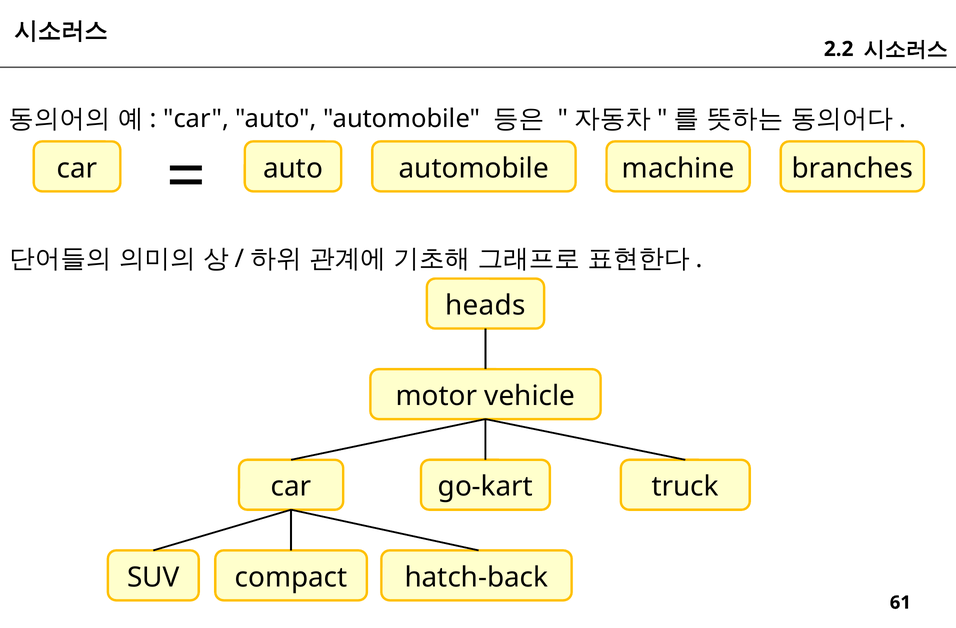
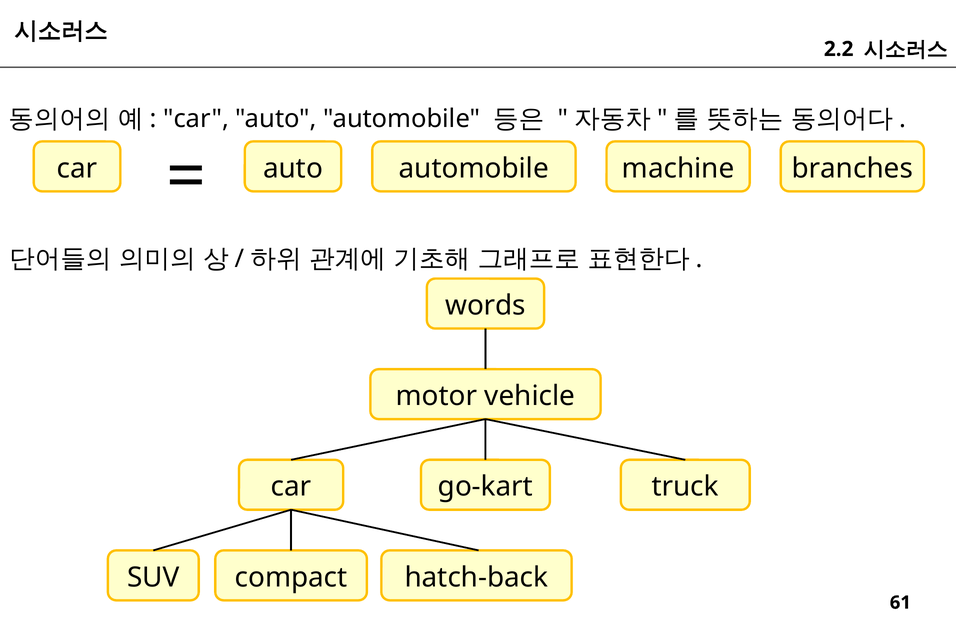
heads: heads -> words (486, 305)
